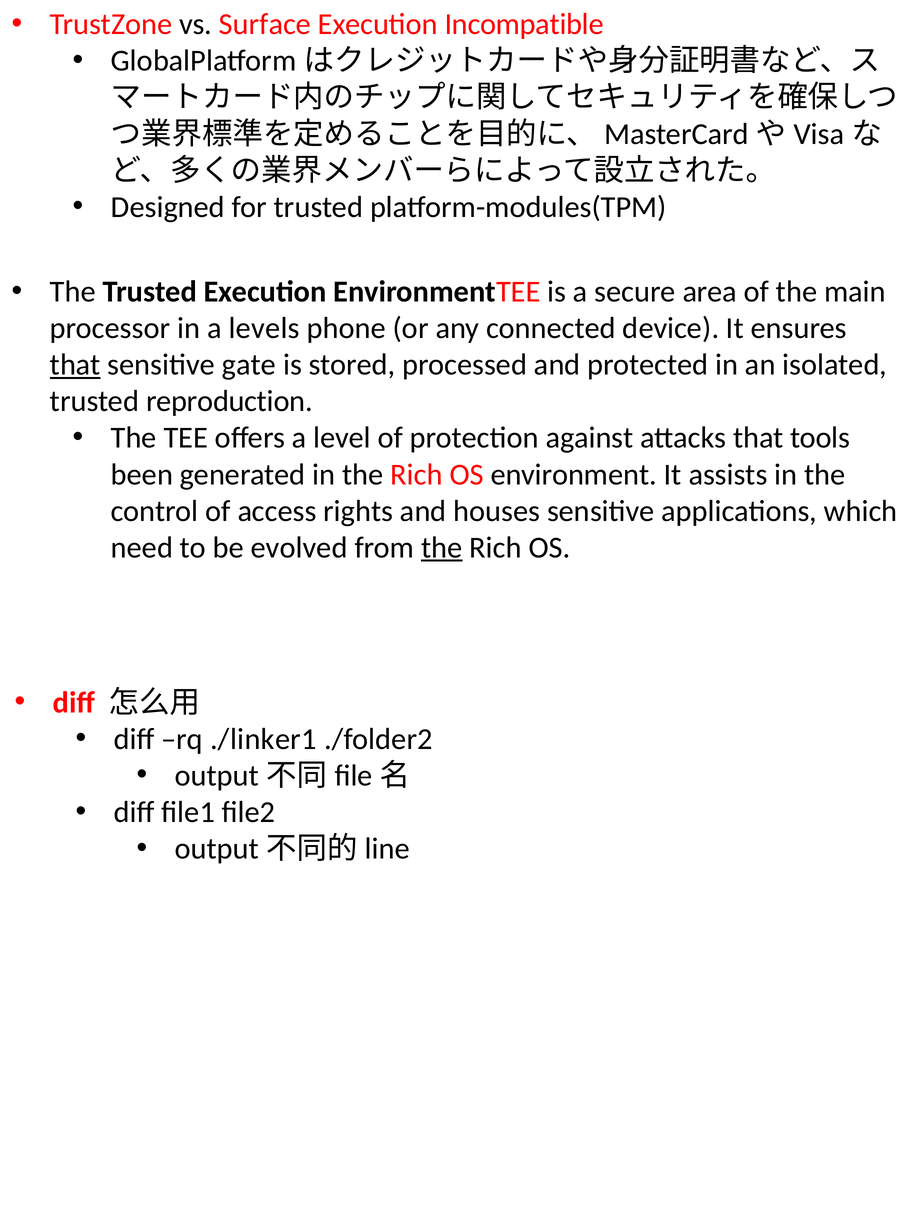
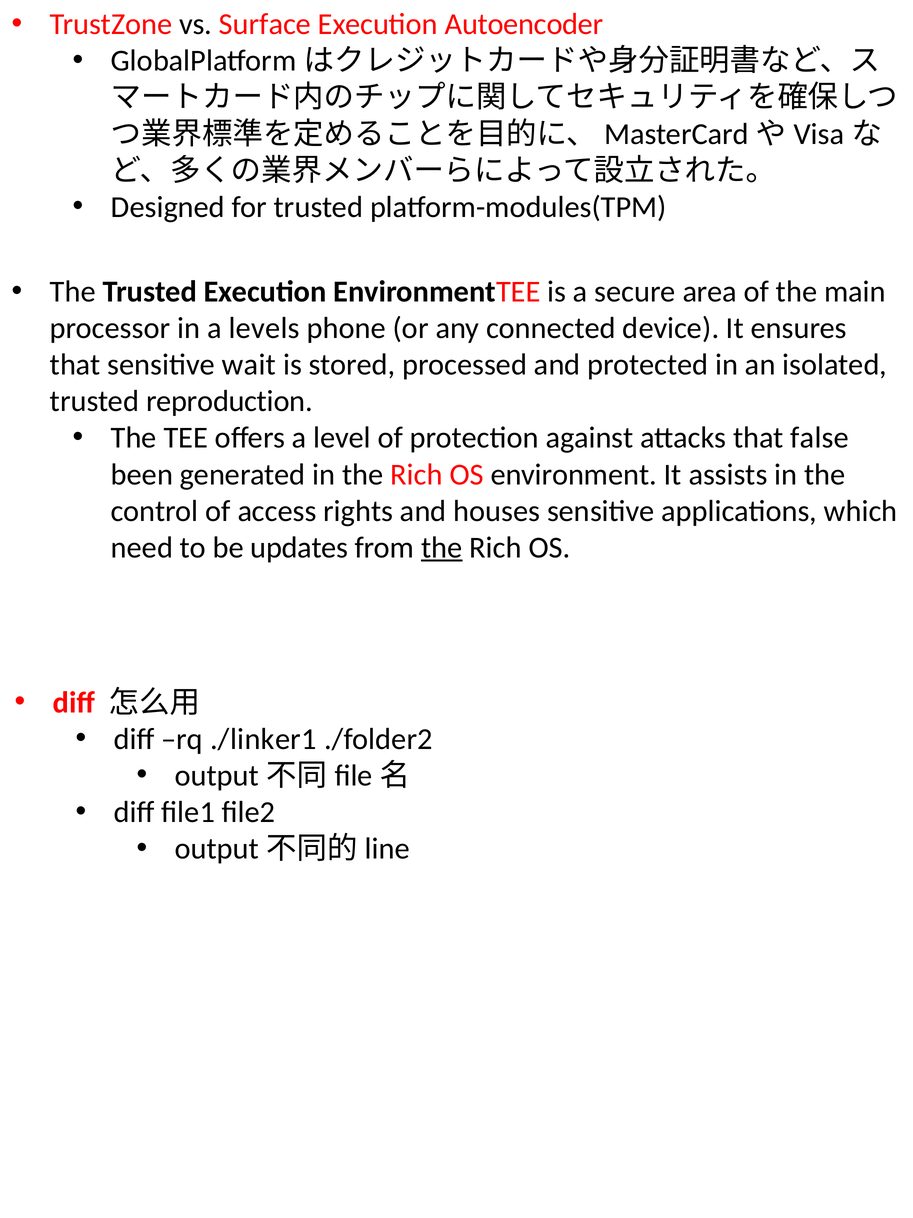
Incompatible: Incompatible -> Autoencoder (524, 24)
that underline: present -> none (75, 365)
gate: gate -> wait (249, 365)
tools: tools -> false (820, 438)
evolved: evolved -> updates (299, 547)
